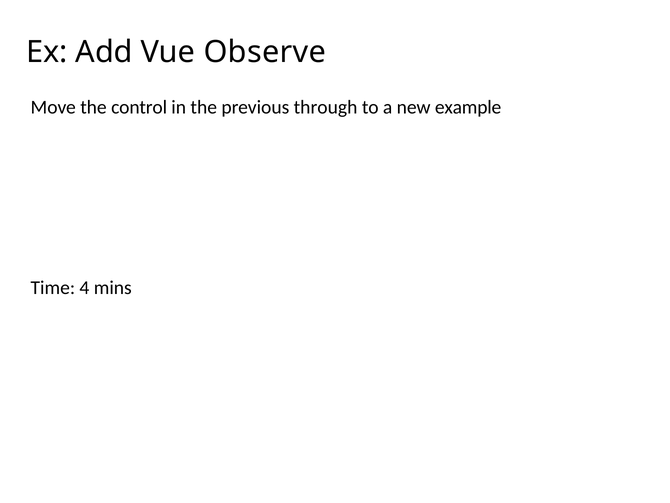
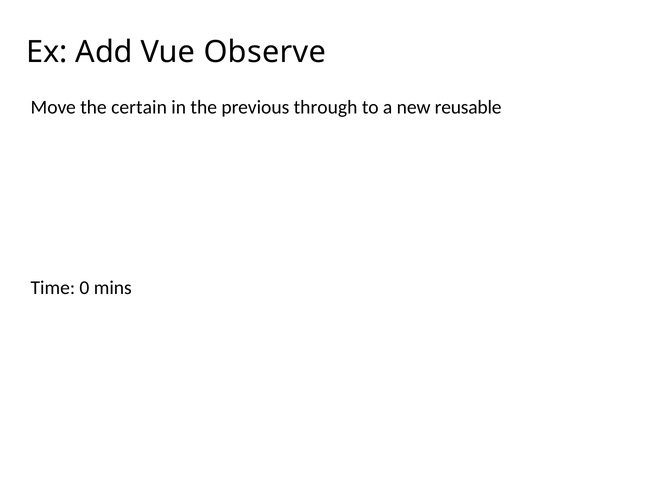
control: control -> certain (139, 107)
example: example -> reusable (468, 107)
4: 4 -> 0 (84, 287)
